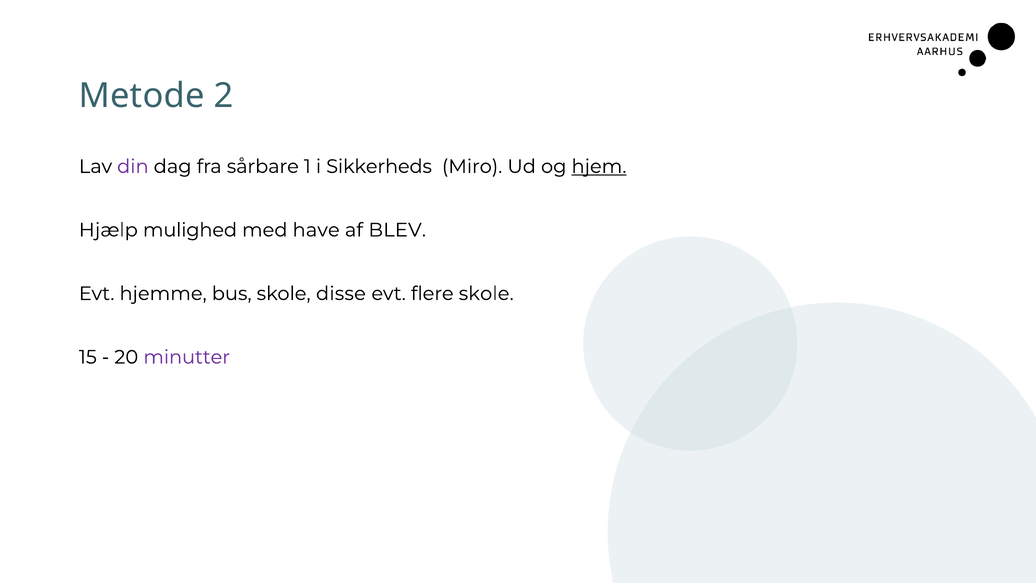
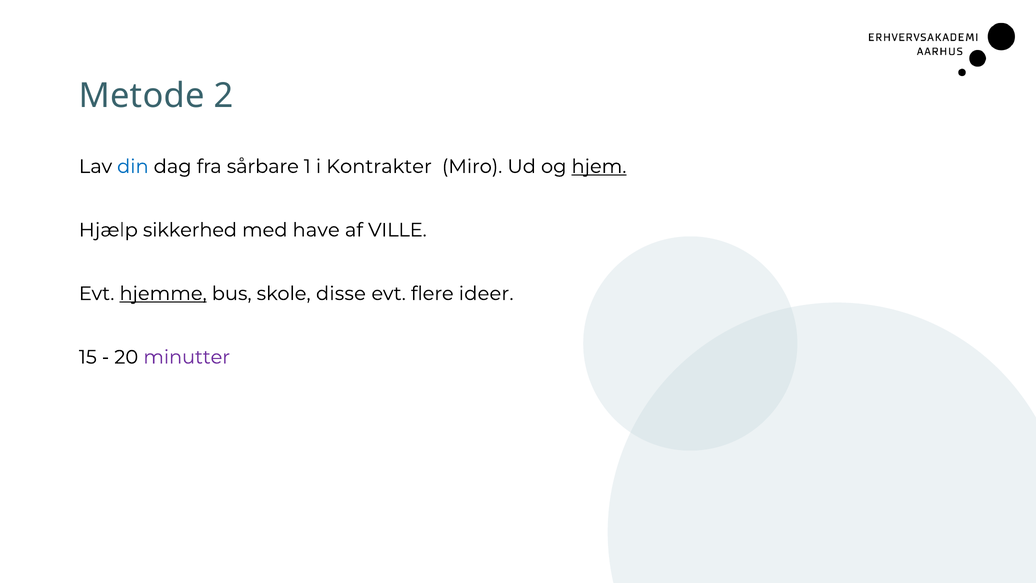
din colour: purple -> blue (133, 166)
Sikkerheds: Sikkerheds -> Kontrakter (379, 166)
mulighed: mulighed -> sikkerhed (190, 230)
BLEV: BLEV -> VILLE (397, 230)
hjemme underline: none -> present (163, 293)
flere skole: skole -> ideer (486, 293)
